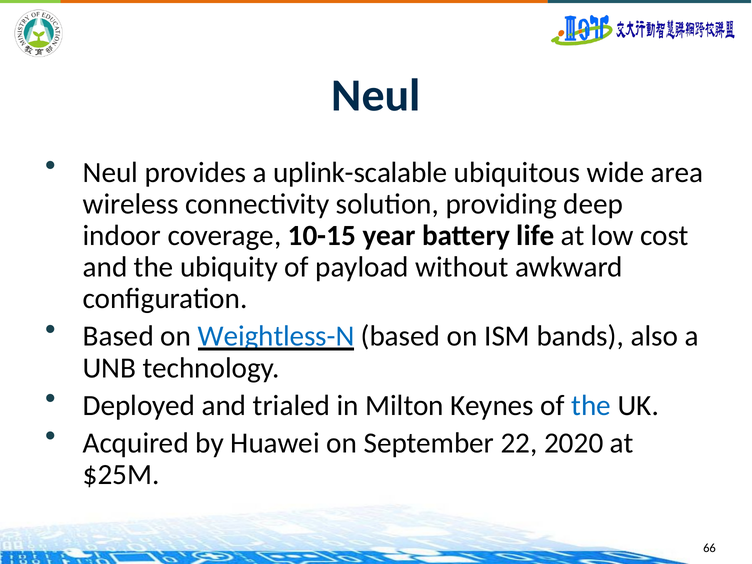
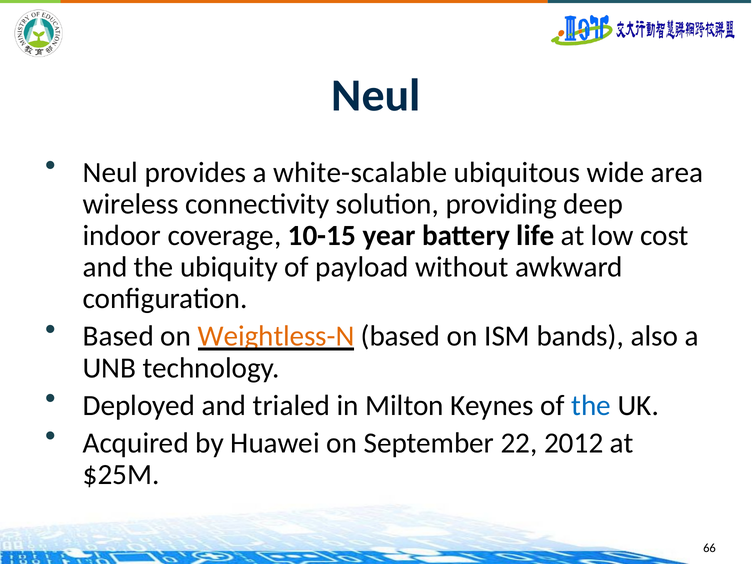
uplink-scalable: uplink-scalable -> white-scalable (360, 172)
Weightless-N colour: blue -> orange (276, 336)
2020: 2020 -> 2012 (574, 443)
